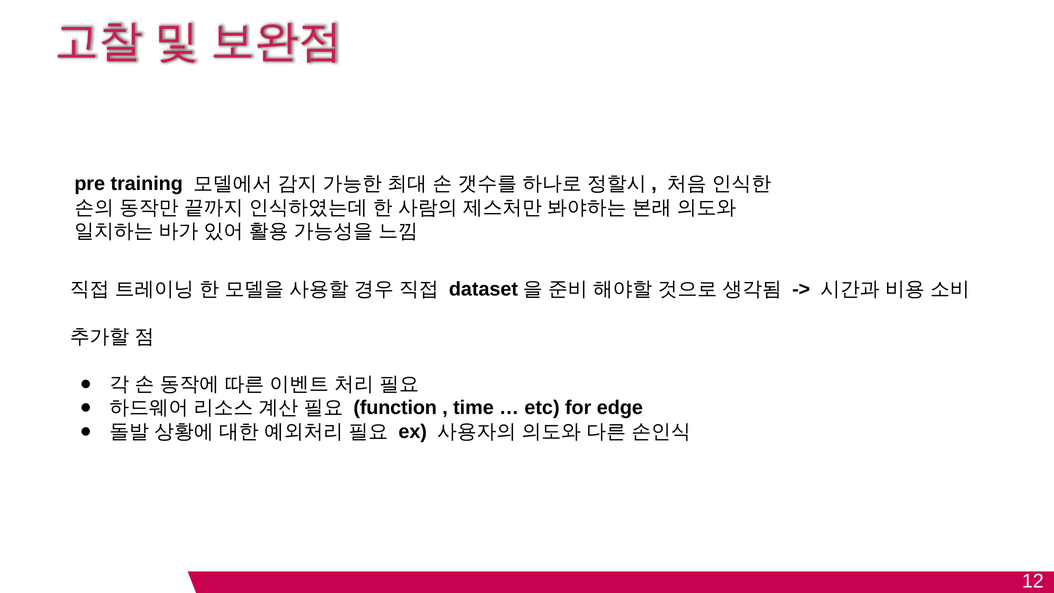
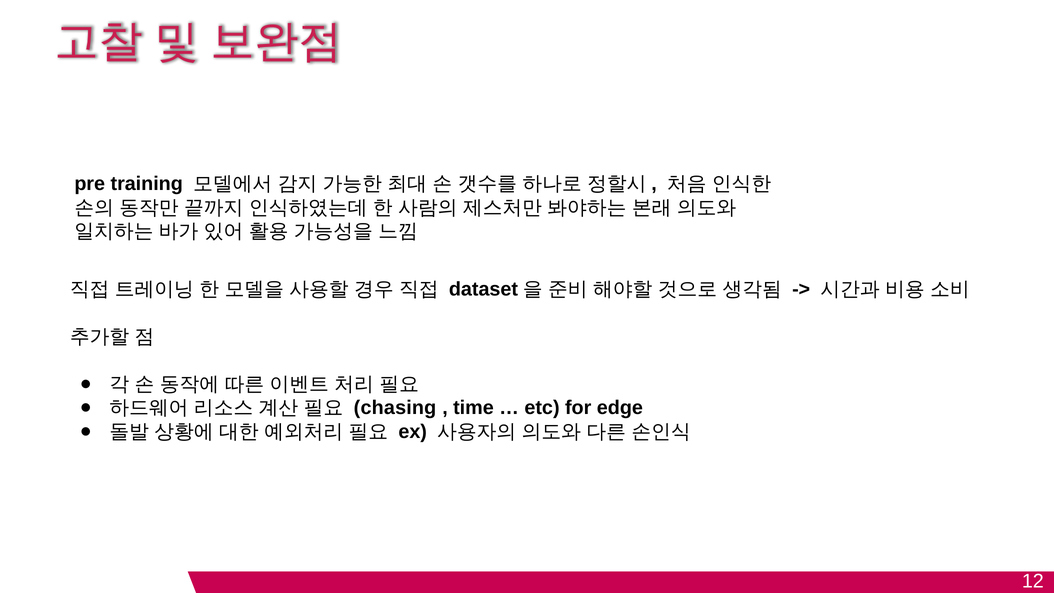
function: function -> chasing (395, 408)
